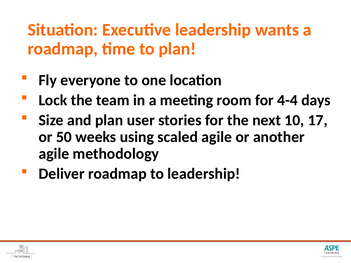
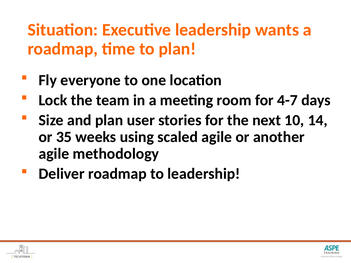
4-4: 4-4 -> 4-7 (288, 100)
17: 17 -> 14 (318, 120)
50: 50 -> 35 (64, 137)
